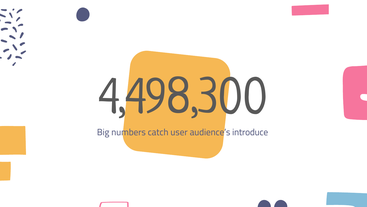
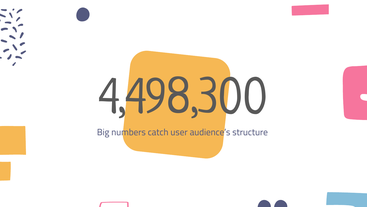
introduce: introduce -> structure (250, 132)
